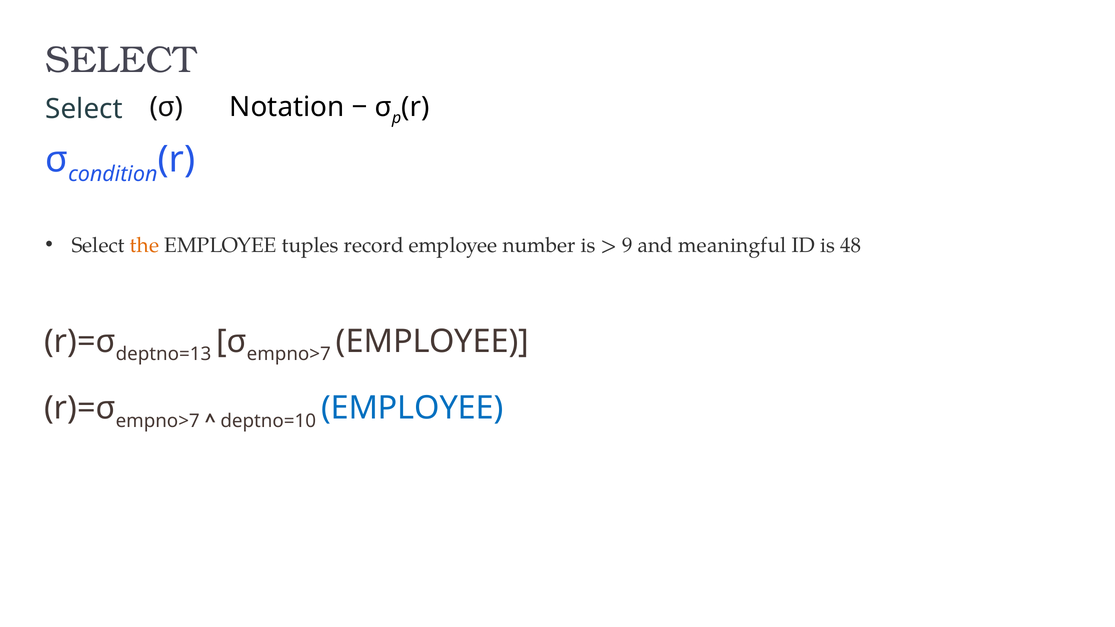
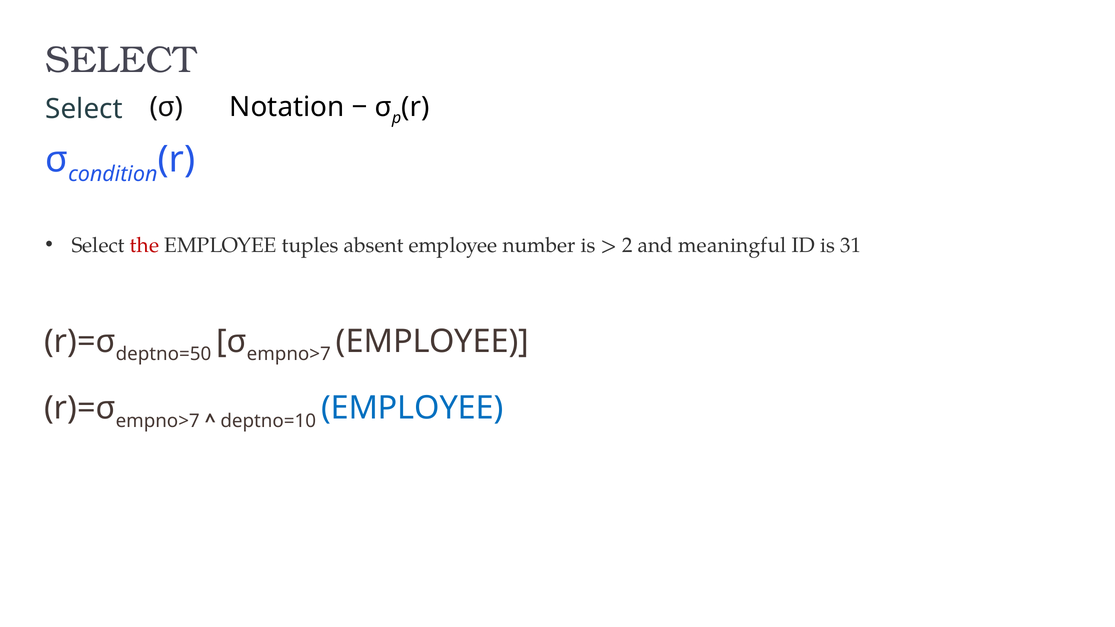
the colour: orange -> red (144, 245)
record: record -> absent (374, 245)
9: 9 -> 2 (627, 245)
48: 48 -> 31 (851, 245)
deptno=13: deptno=13 -> deptno=50 (163, 354)
